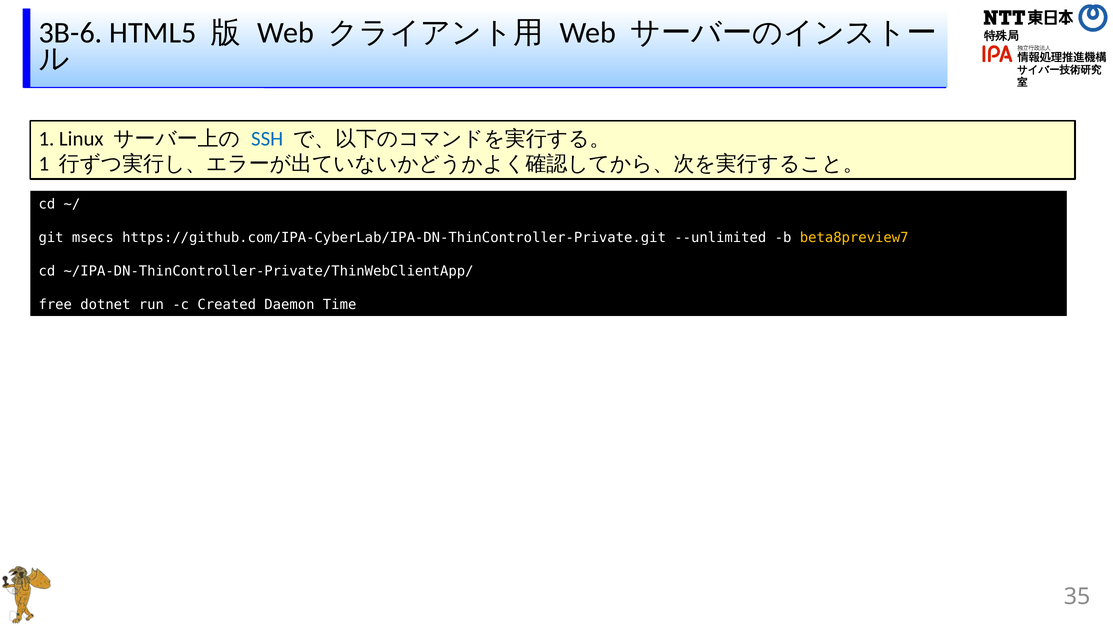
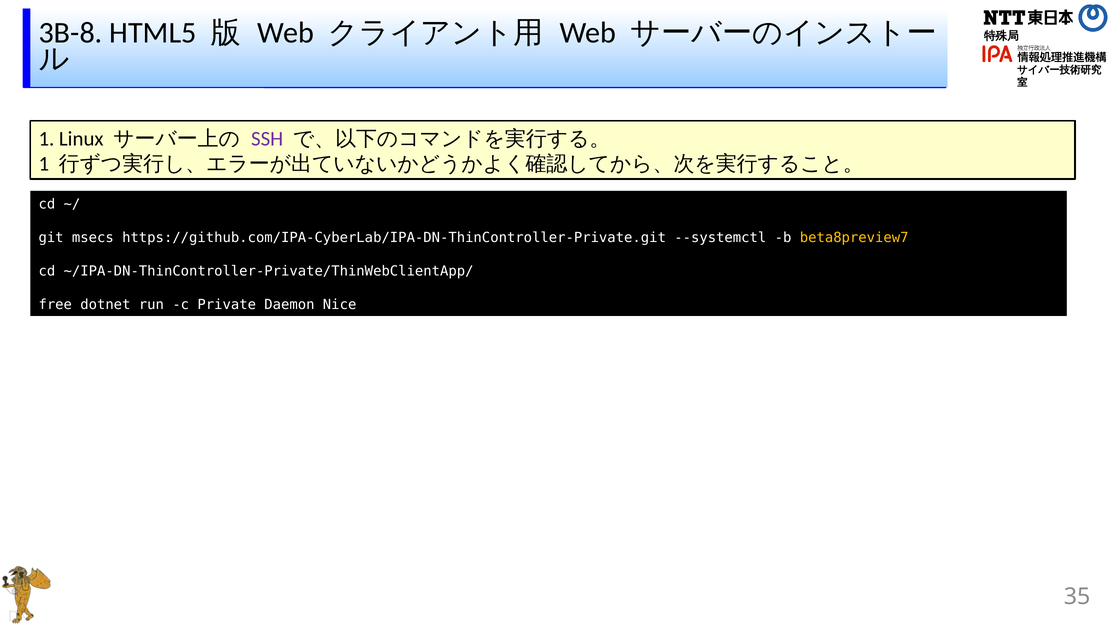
3B-6: 3B-6 -> 3B-8 (71, 33)
SSH colour: blue -> purple (267, 139)
--unlimited: --unlimited -> --systemctl (720, 238)
Created: Created -> Private (227, 304)
Time: Time -> Nice (340, 304)
